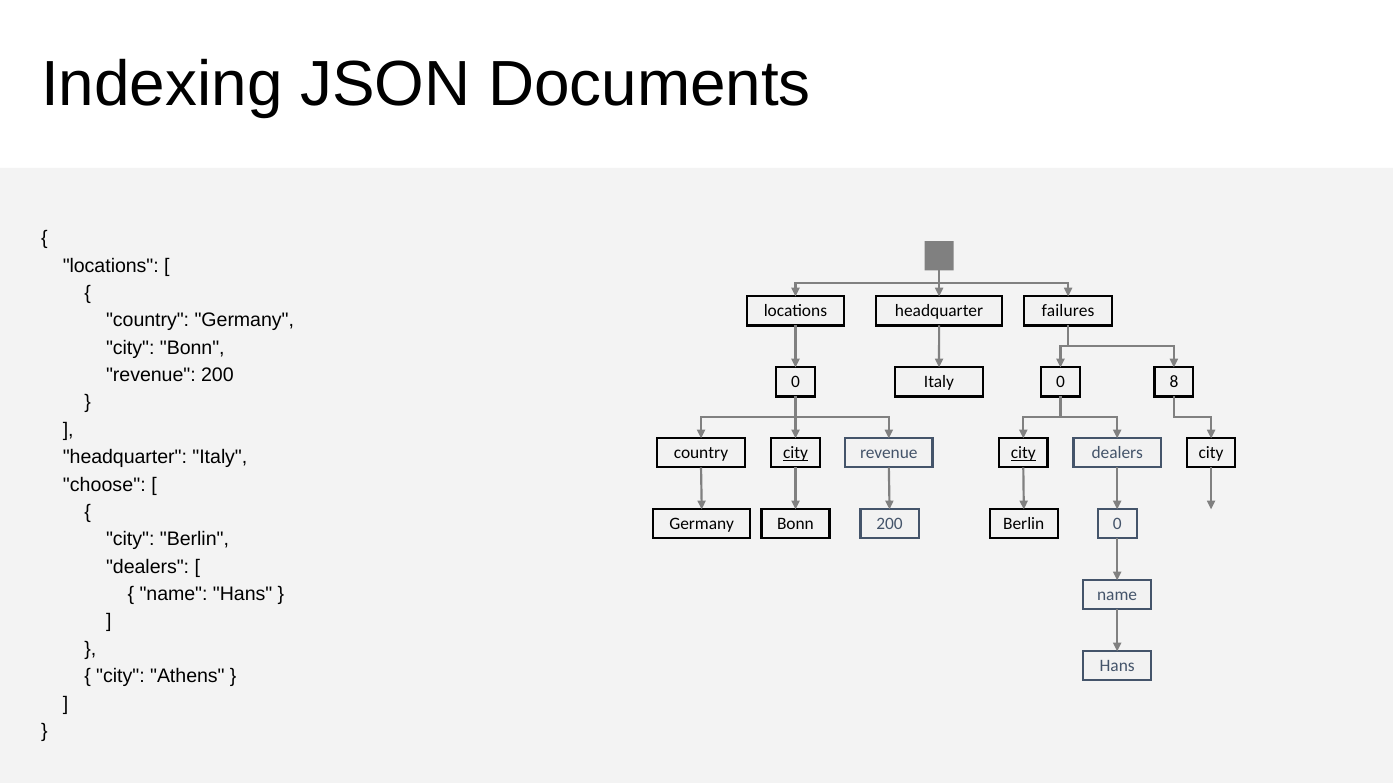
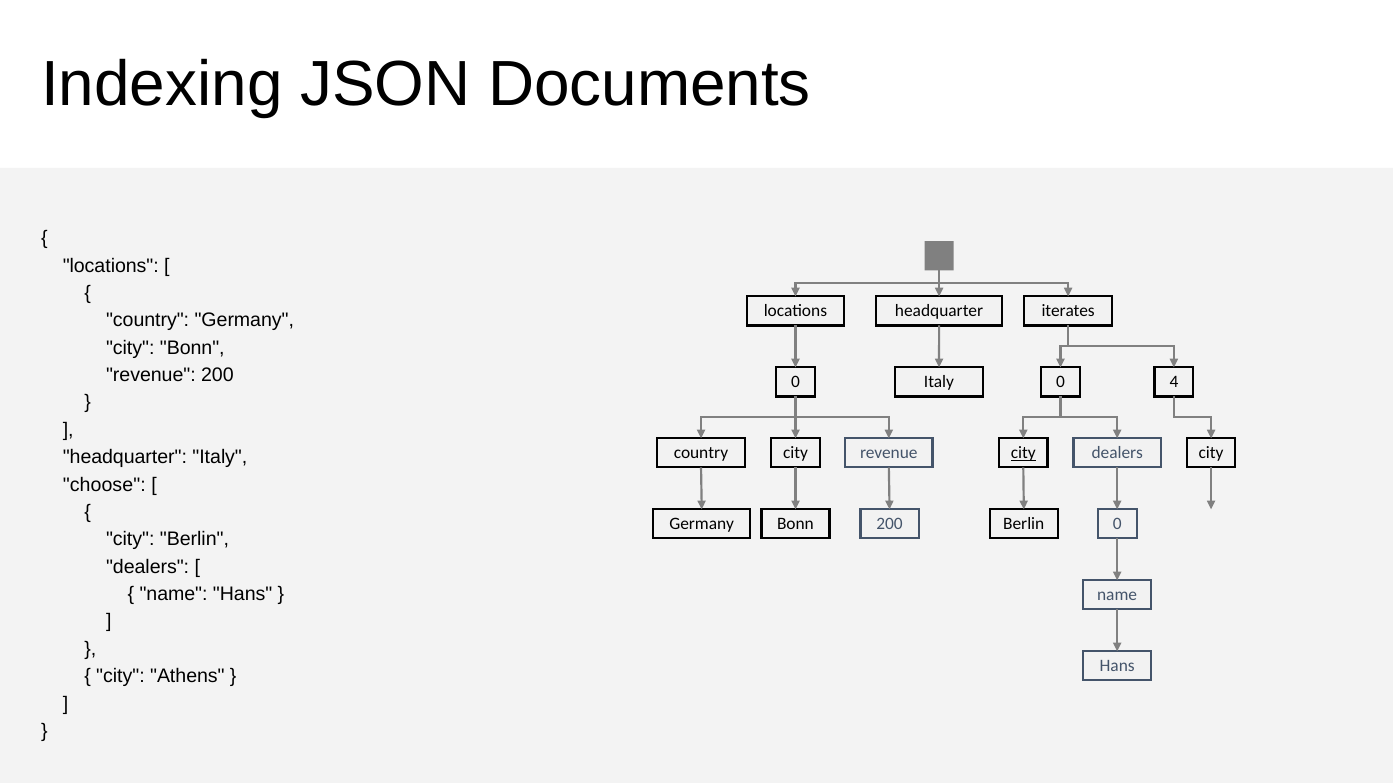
failures: failures -> iterates (1068, 311)
8: 8 -> 4 (1174, 382)
city underline: present -> none (796, 453)
